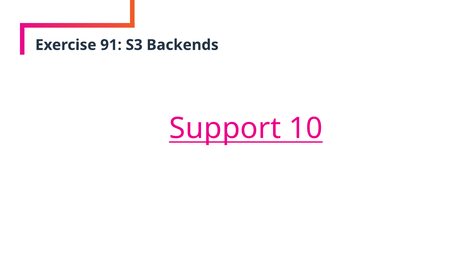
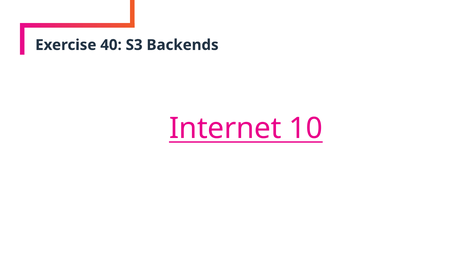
91: 91 -> 40 (111, 45)
Support: Support -> Internet (225, 128)
